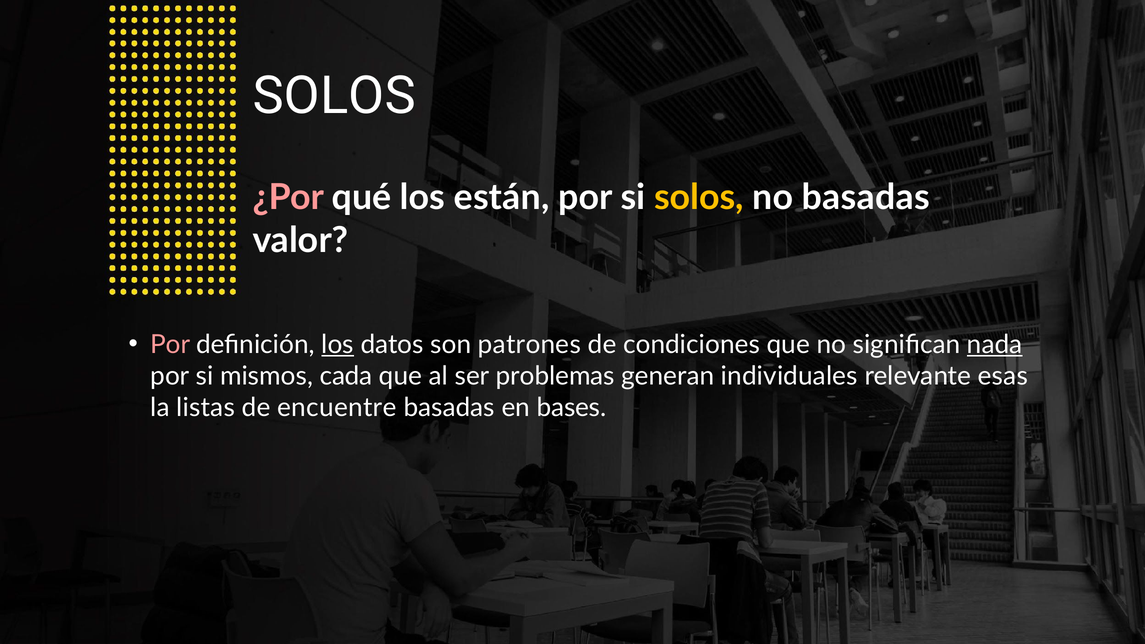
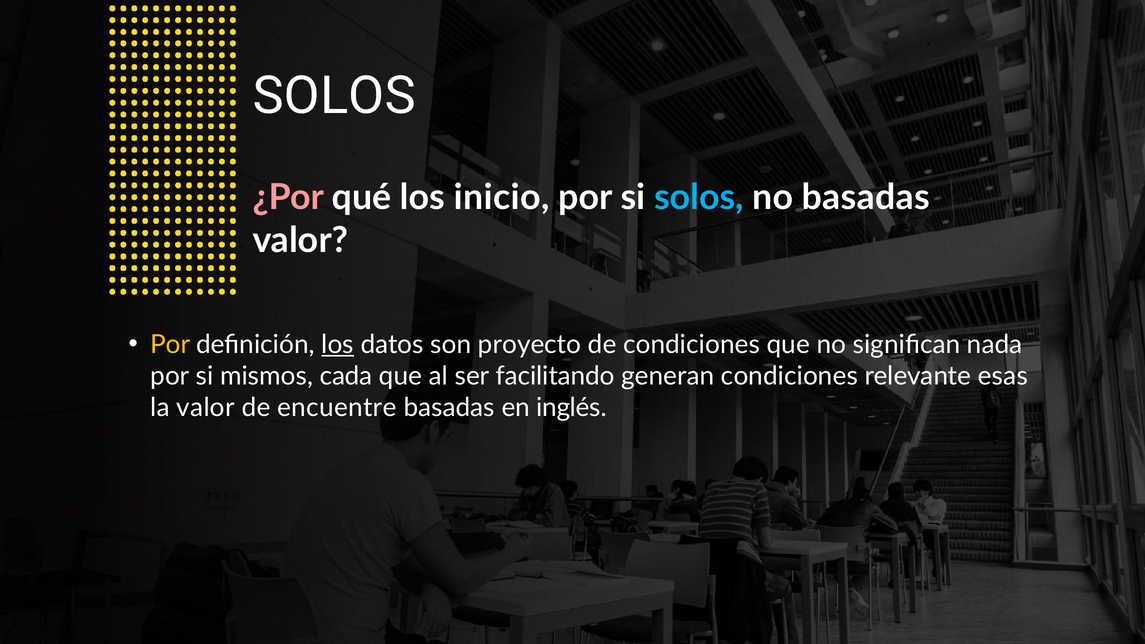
están: están -> inicio (502, 198)
solos colour: yellow -> light blue (699, 198)
Por colour: pink -> yellow (170, 344)
patrones: patrones -> proyecto (530, 344)
nada underline: present -> none (995, 344)
problemas: problemas -> facilitando (555, 376)
generan individuales: individuales -> condiciones (789, 376)
la listas: listas -> valor (206, 407)
bases: bases -> inglés (571, 407)
